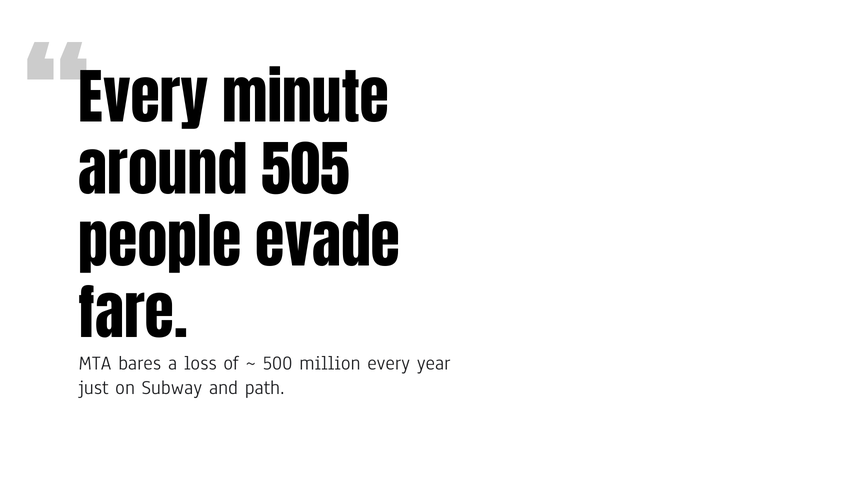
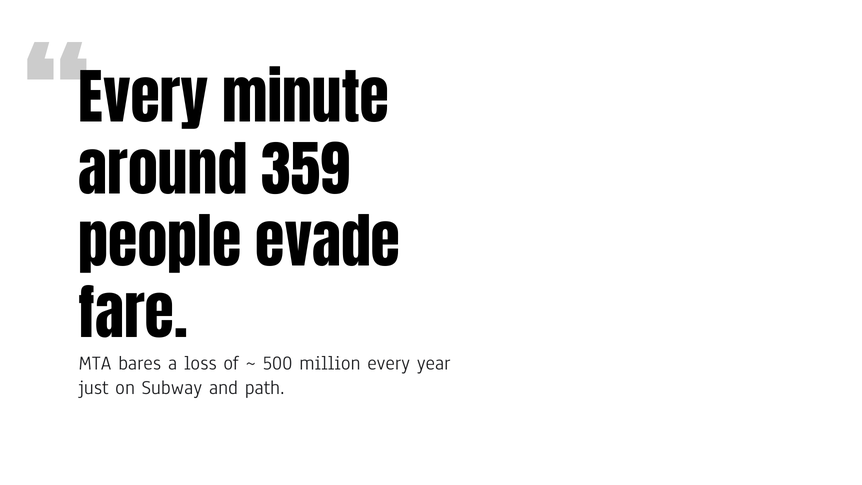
505: 505 -> 359 (306, 174)
